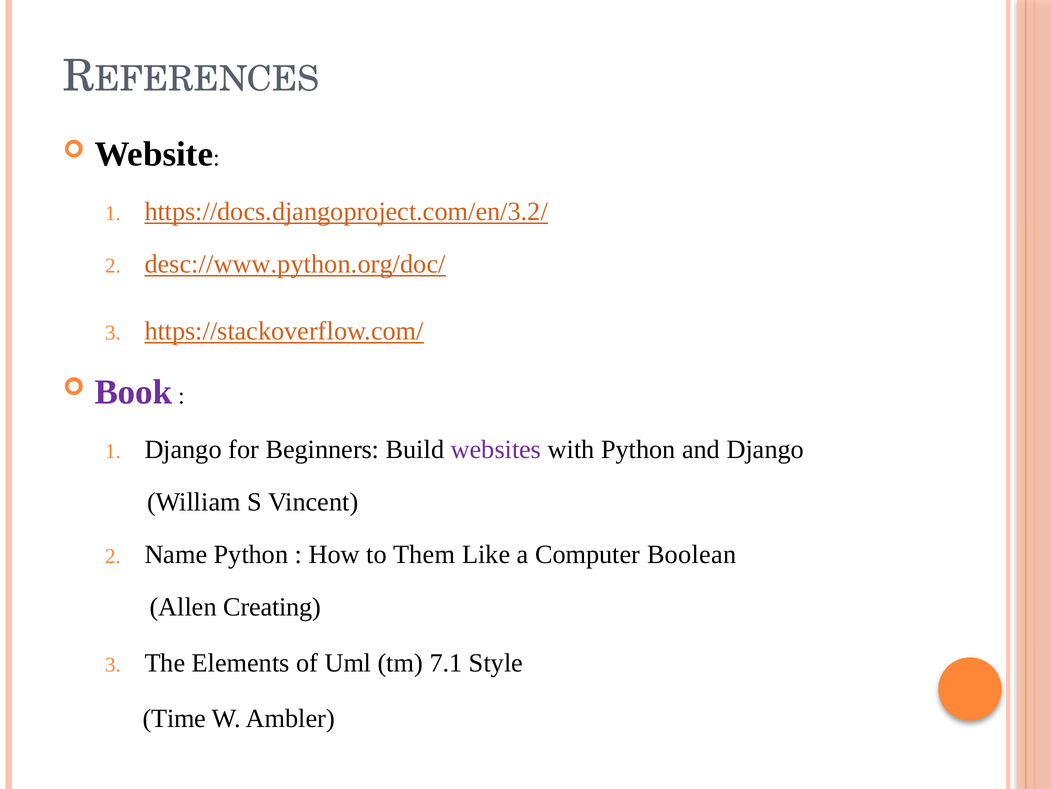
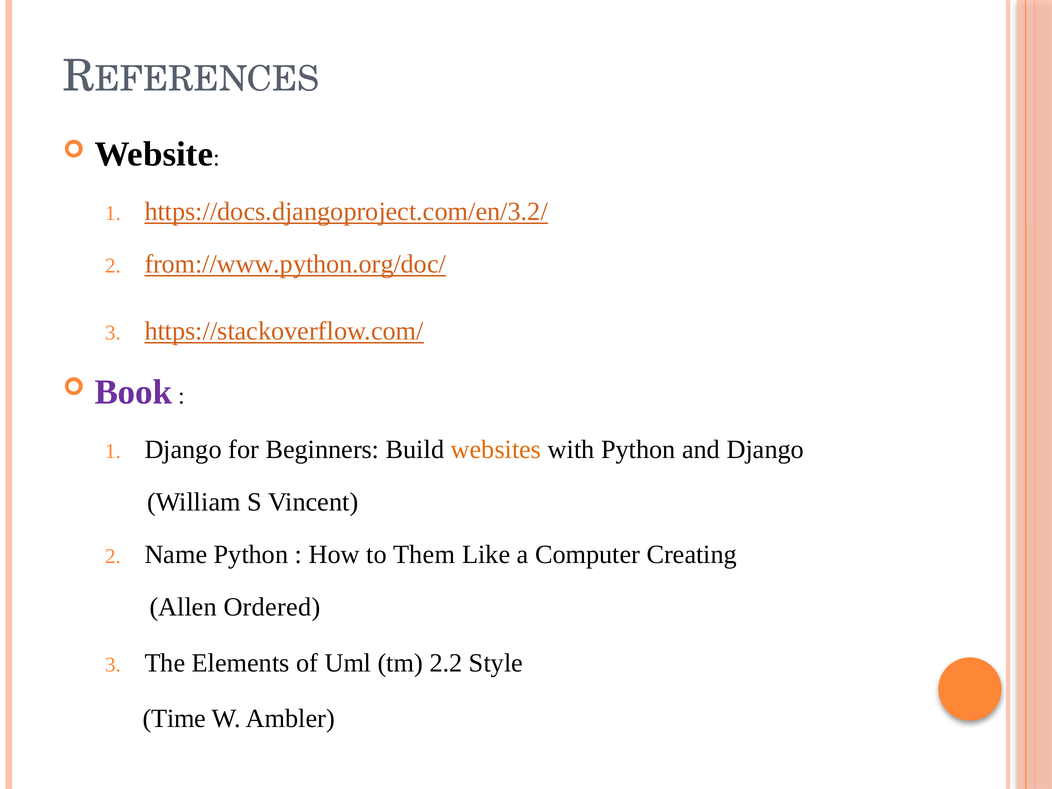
desc://www.python.org/doc/: desc://www.python.org/doc/ -> from://www.python.org/doc/ (295, 264)
websites colour: purple -> orange (496, 449)
Boolean: Boolean -> Creating (692, 555)
Creating: Creating -> Ordered (272, 607)
7.1: 7.1 -> 2.2 (446, 663)
